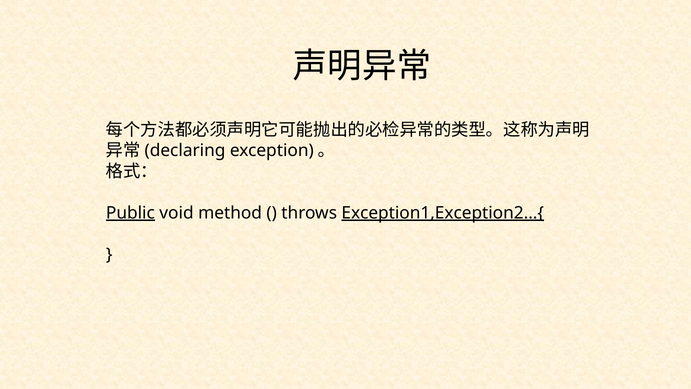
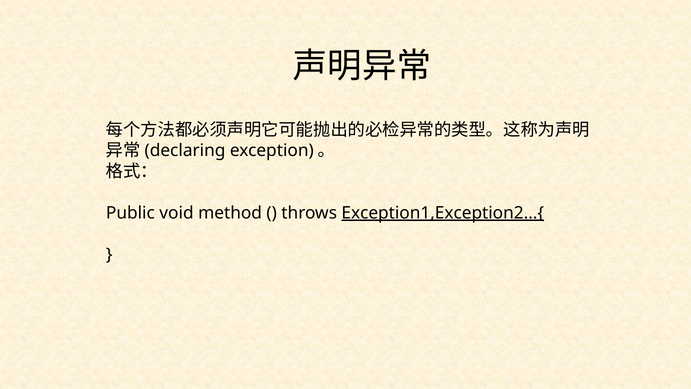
Public underline: present -> none (130, 213)
